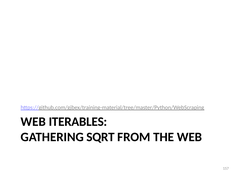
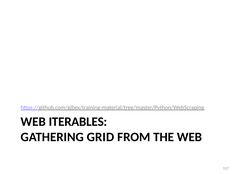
SQRT: SQRT -> GRID (100, 137)
